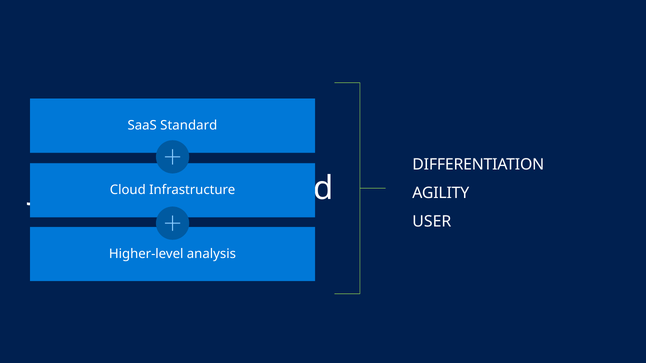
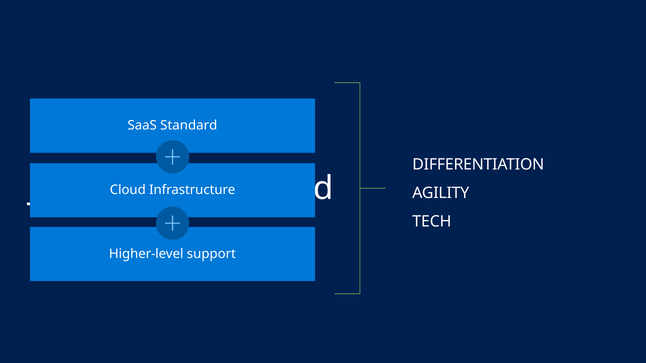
USER: USER -> TECH (432, 222)
analysis: analysis -> support (211, 254)
